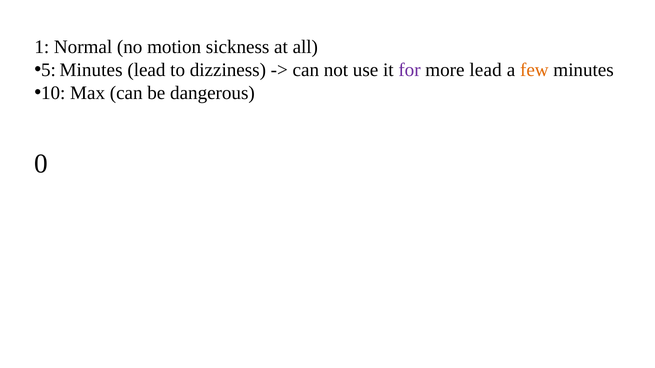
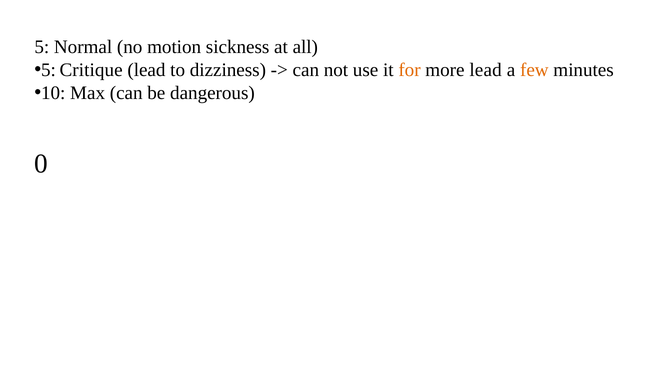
1: 1 -> 5 (42, 47)
Minutes: Minutes -> Critique (91, 70)
for colour: purple -> orange (410, 70)
